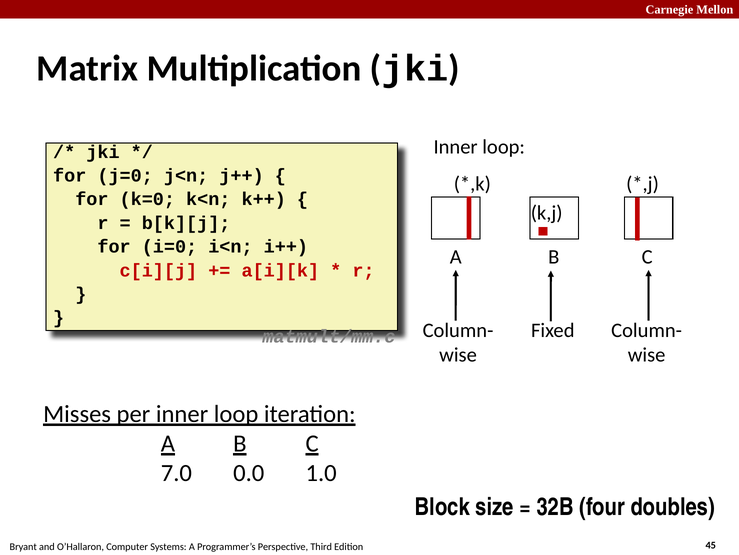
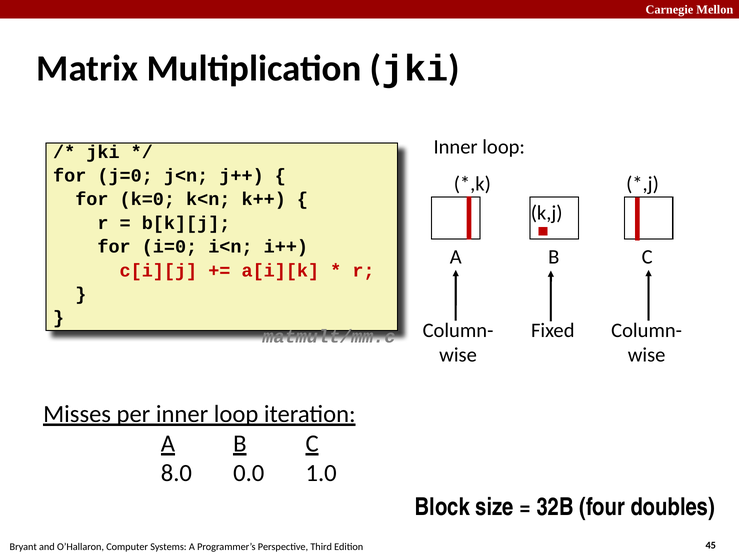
7.0: 7.0 -> 8.0 (176, 473)
